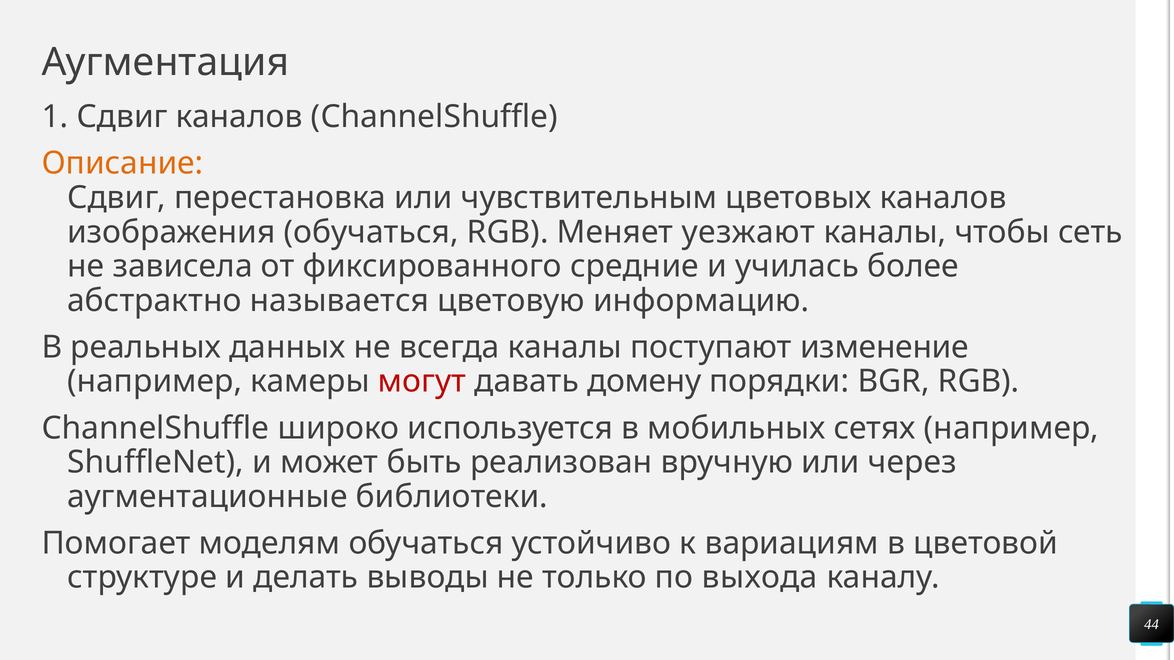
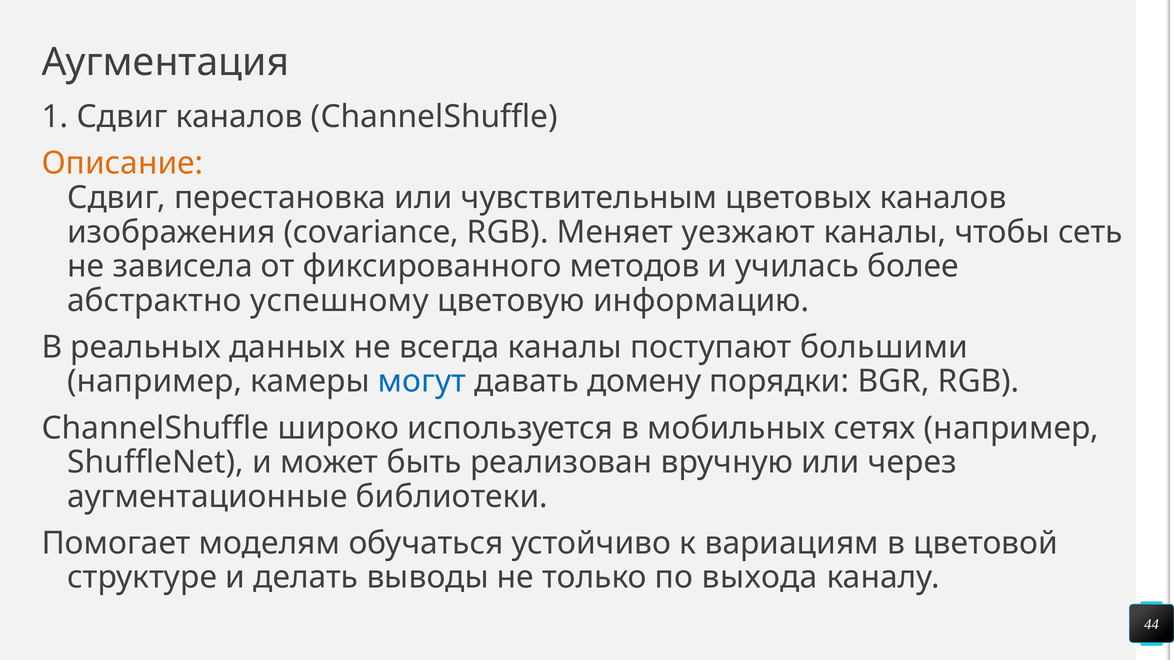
изображения обучаться: обучаться -> covariance (371, 232)
средние: средние -> методов (635, 267)
называется: называется -> успешному (339, 301)
изменение: изменение -> большими (884, 347)
могут colour: red -> blue (422, 382)
